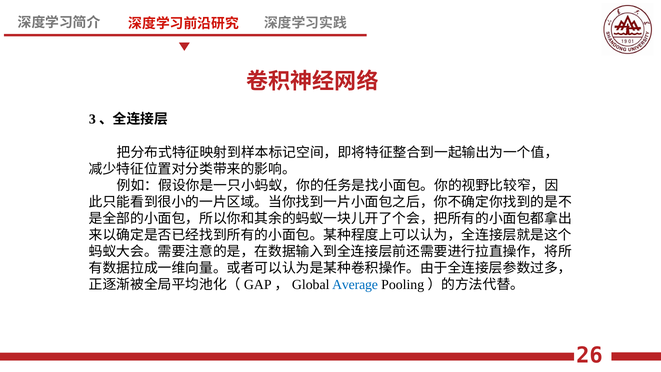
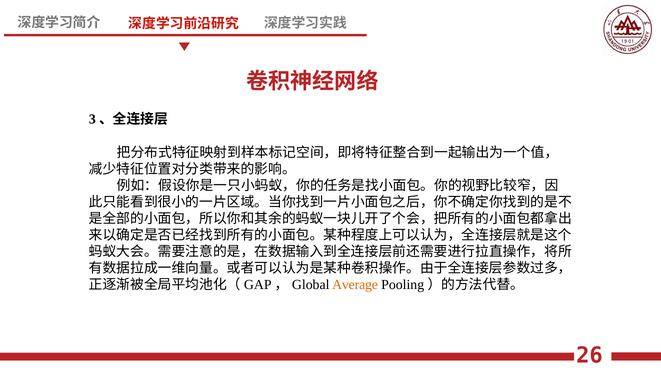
Average colour: blue -> orange (355, 285)
